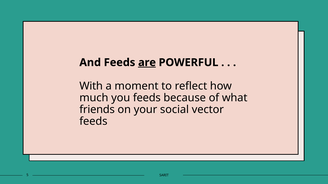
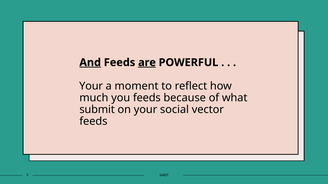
And underline: none -> present (90, 63)
With: With -> Your (91, 86)
friends: friends -> submit (97, 110)
